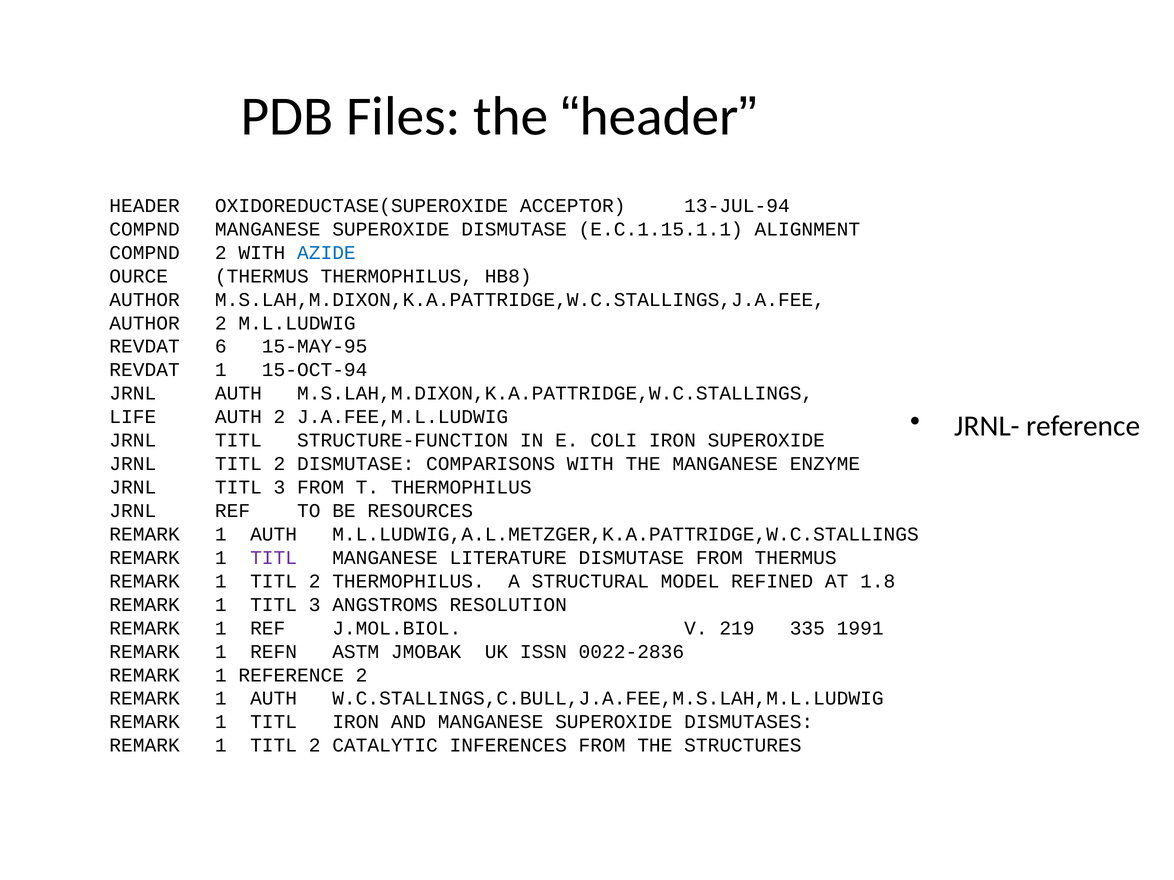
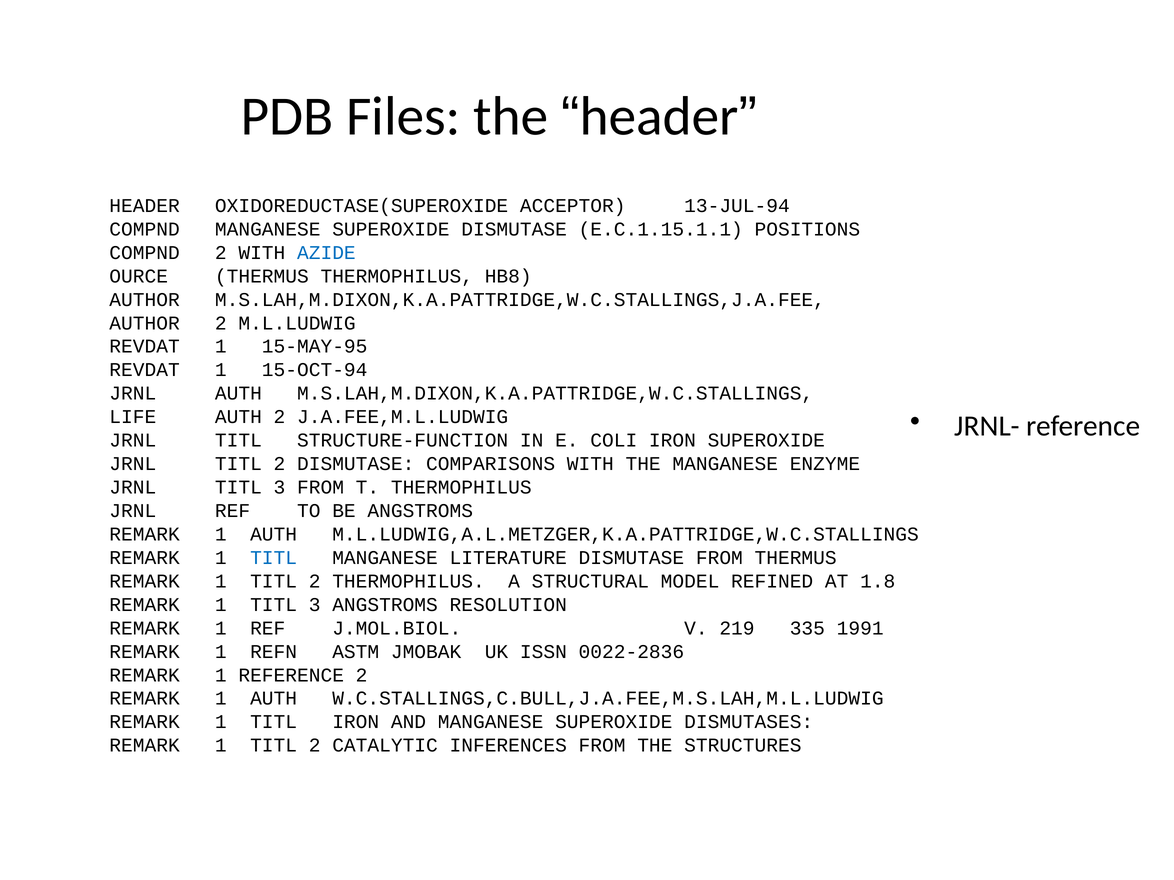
ALIGNMENT: ALIGNMENT -> POSITIONS (807, 229)
6: 6 -> 1 (221, 347)
BE RESOURCES: RESOURCES -> ANGSTROMS (420, 511)
TITL colour: purple -> blue (274, 558)
